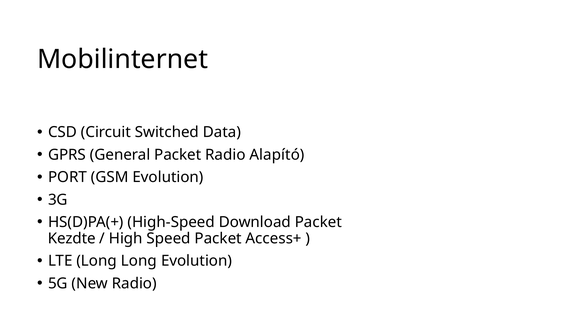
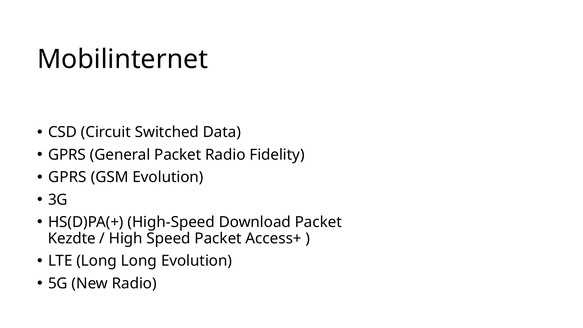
Alapító: Alapító -> Fidelity (277, 155)
PORT: PORT -> GPRS (67, 177)
